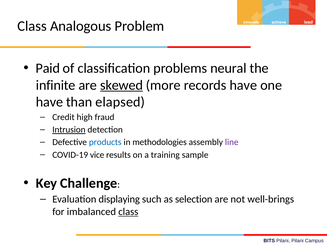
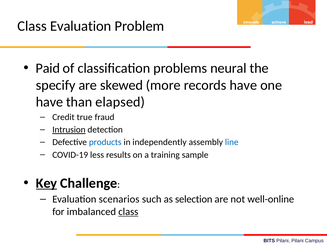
Class Analogous: Analogous -> Evaluation (81, 26)
infinite: infinite -> specify (56, 85)
skewed underline: present -> none (122, 85)
high: high -> true (85, 117)
methodologies: methodologies -> independently (160, 142)
line colour: purple -> blue (232, 142)
vice: vice -> less (97, 155)
Key underline: none -> present (47, 183)
displaying: displaying -> scenarios (119, 199)
well-brings: well-brings -> well-online (271, 199)
